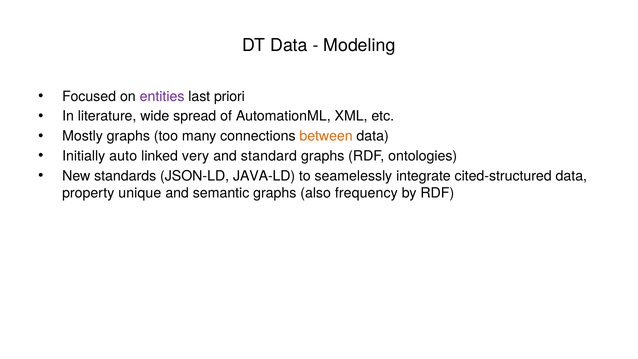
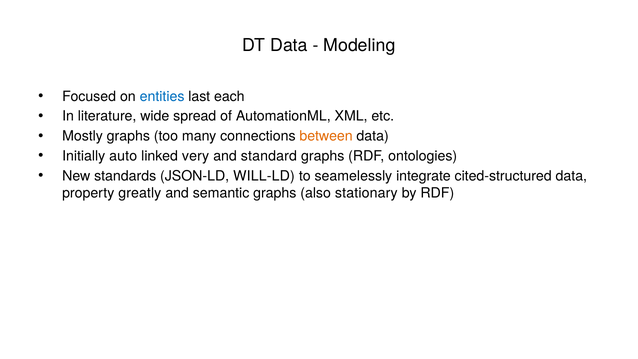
entities colour: purple -> blue (162, 96)
priori: priori -> each (229, 96)
JAVA-LD: JAVA-LD -> WILL-LD (264, 176)
unique: unique -> greatly (140, 193)
frequency: frequency -> stationary (366, 193)
